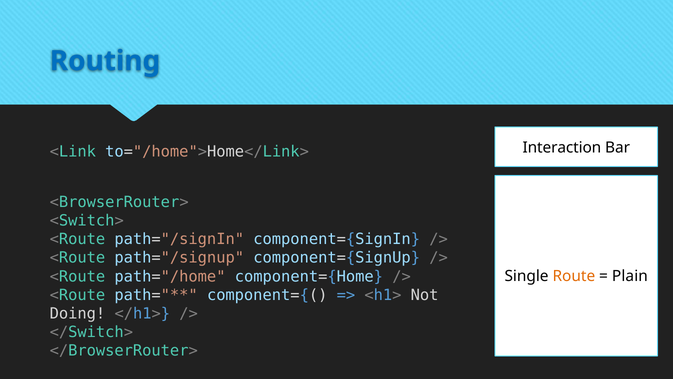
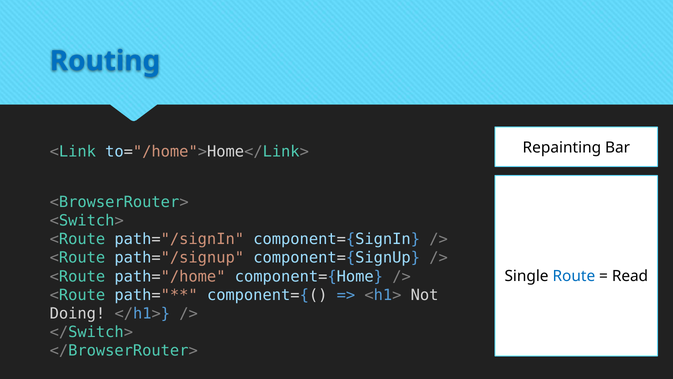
Interaction: Interaction -> Repainting (562, 148)
Route colour: orange -> blue (574, 276)
Plain: Plain -> Read (630, 276)
